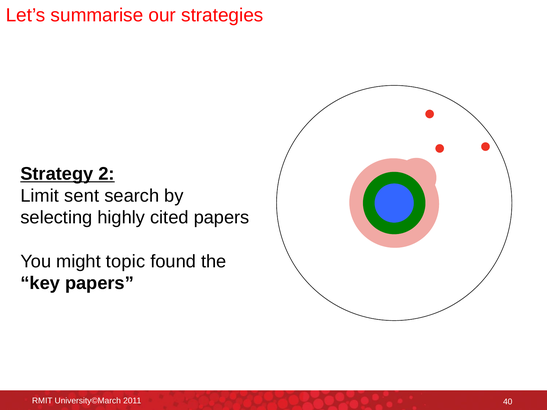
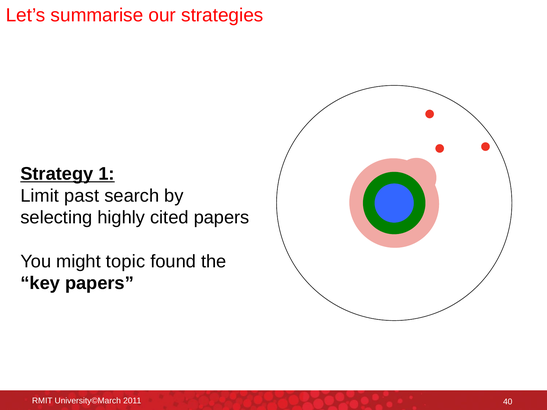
2: 2 -> 1 (106, 174)
sent: sent -> past (82, 196)
